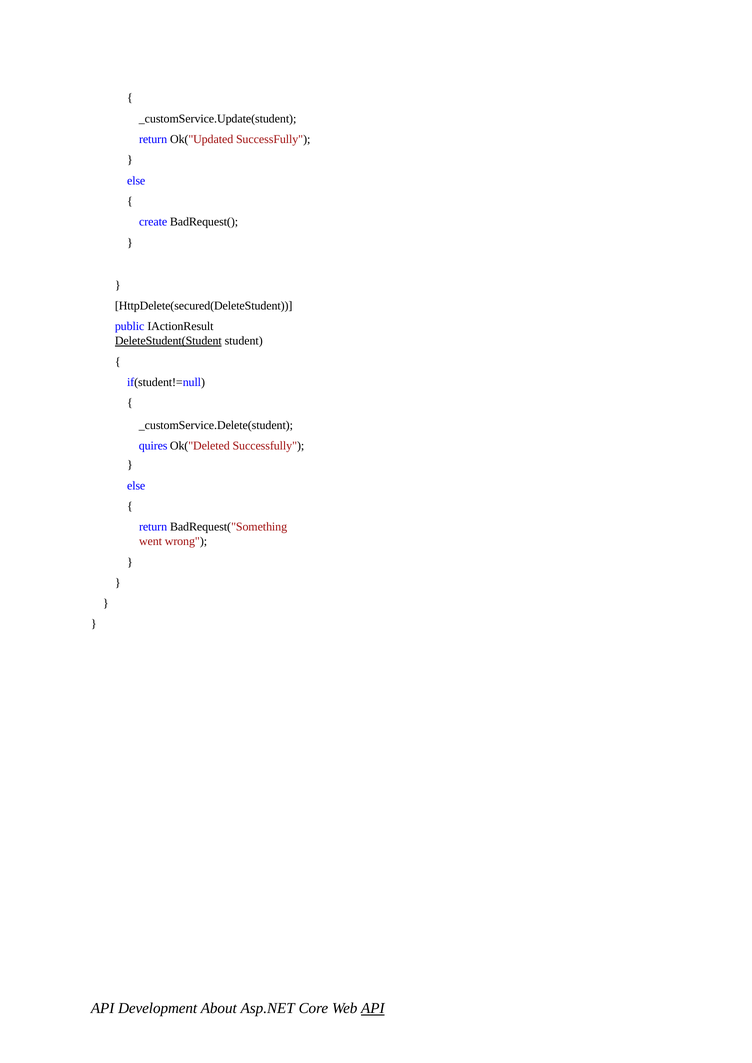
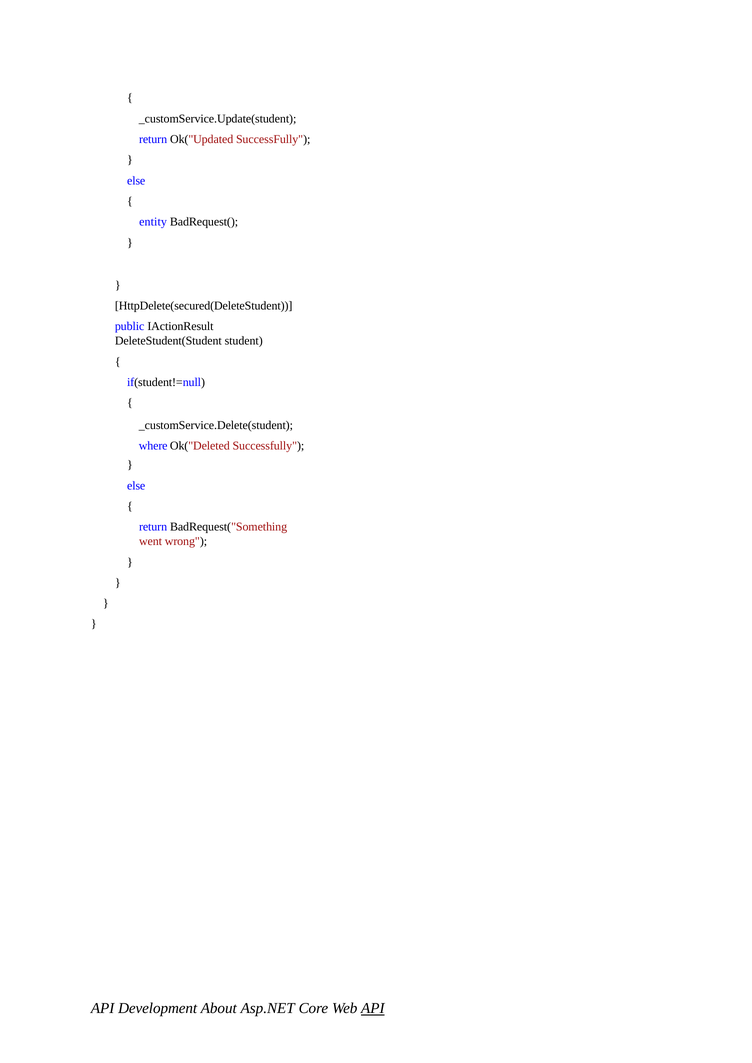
create: create -> entity (153, 222)
DeleteStudent(Student underline: present -> none (168, 341)
quires: quires -> where (153, 446)
